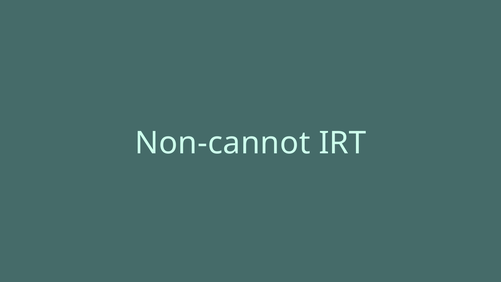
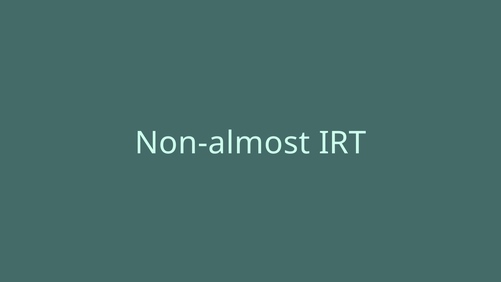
Non-cannot: Non-cannot -> Non-almost (222, 143)
